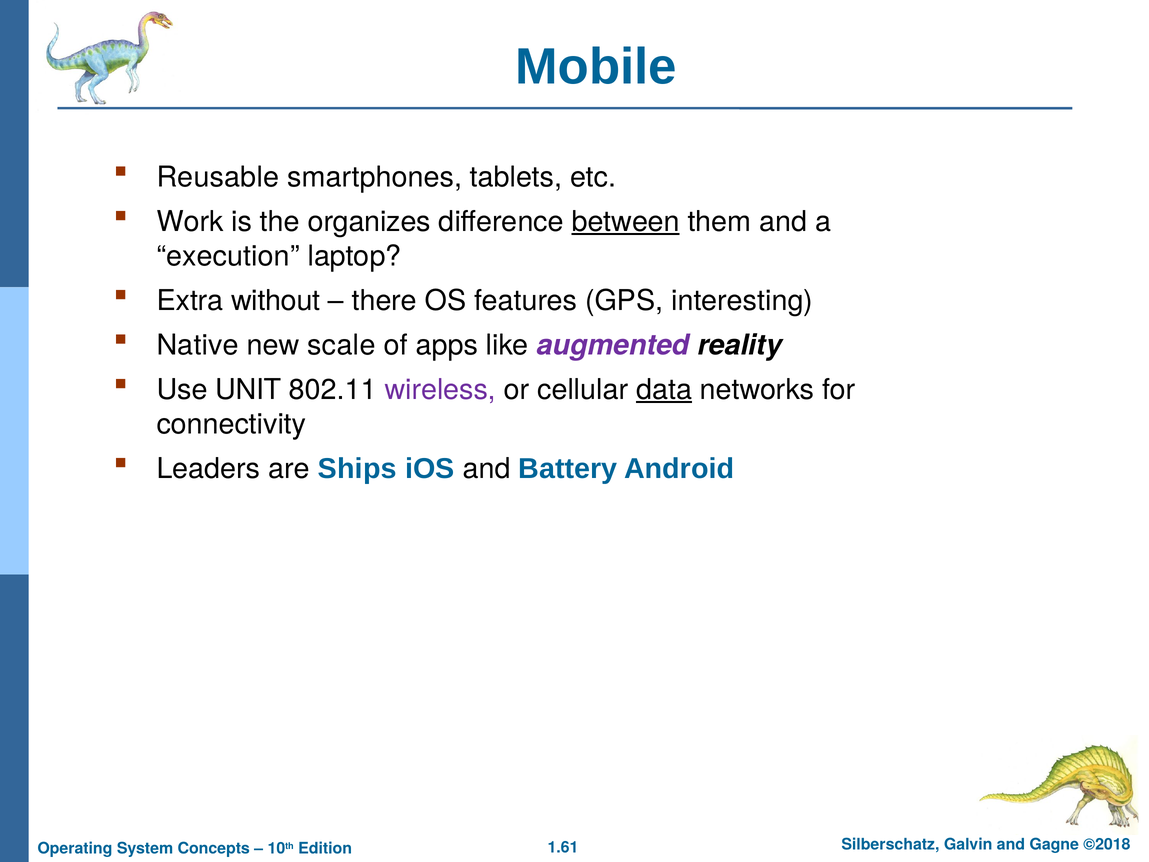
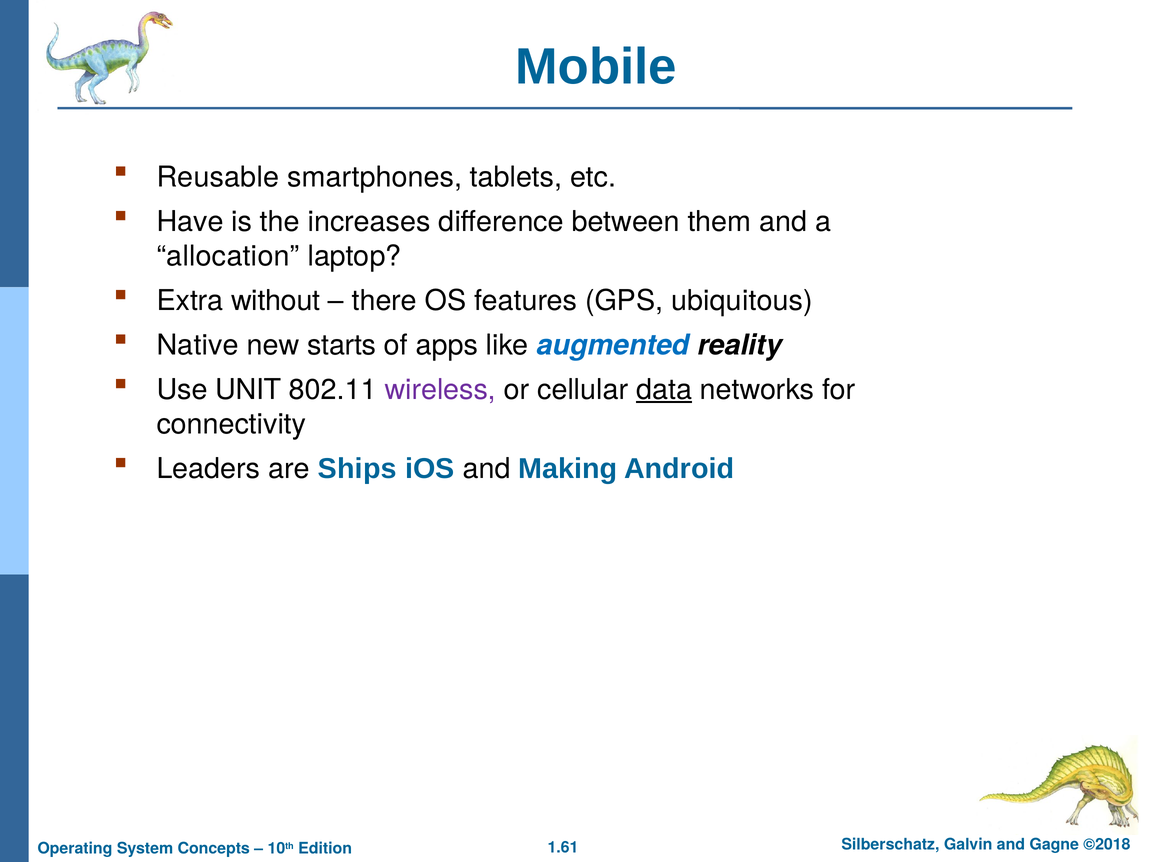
Work: Work -> Have (190, 221)
organizes: organizes -> increases (369, 221)
between underline: present -> none (626, 221)
execution: execution -> allocation (228, 256)
interesting: interesting -> ubiquitous (742, 300)
scale: scale -> starts (342, 345)
augmented colour: purple -> blue (613, 345)
Battery: Battery -> Making (568, 468)
